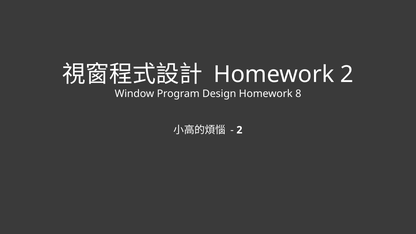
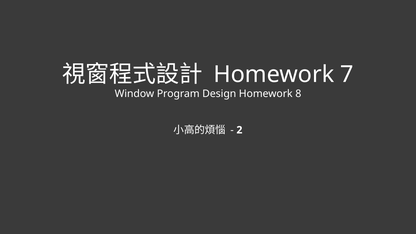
Homework 2: 2 -> 7 (347, 74)
